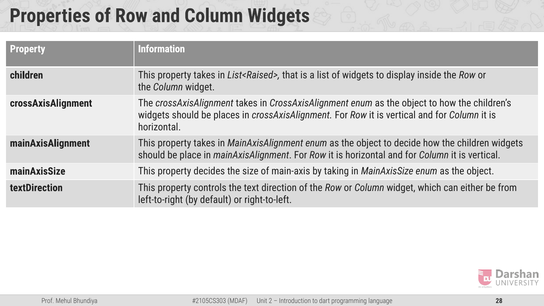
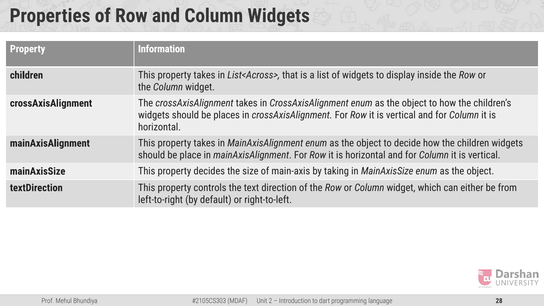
List<Raised>: List<Raised> -> List<Across> (254, 75)
